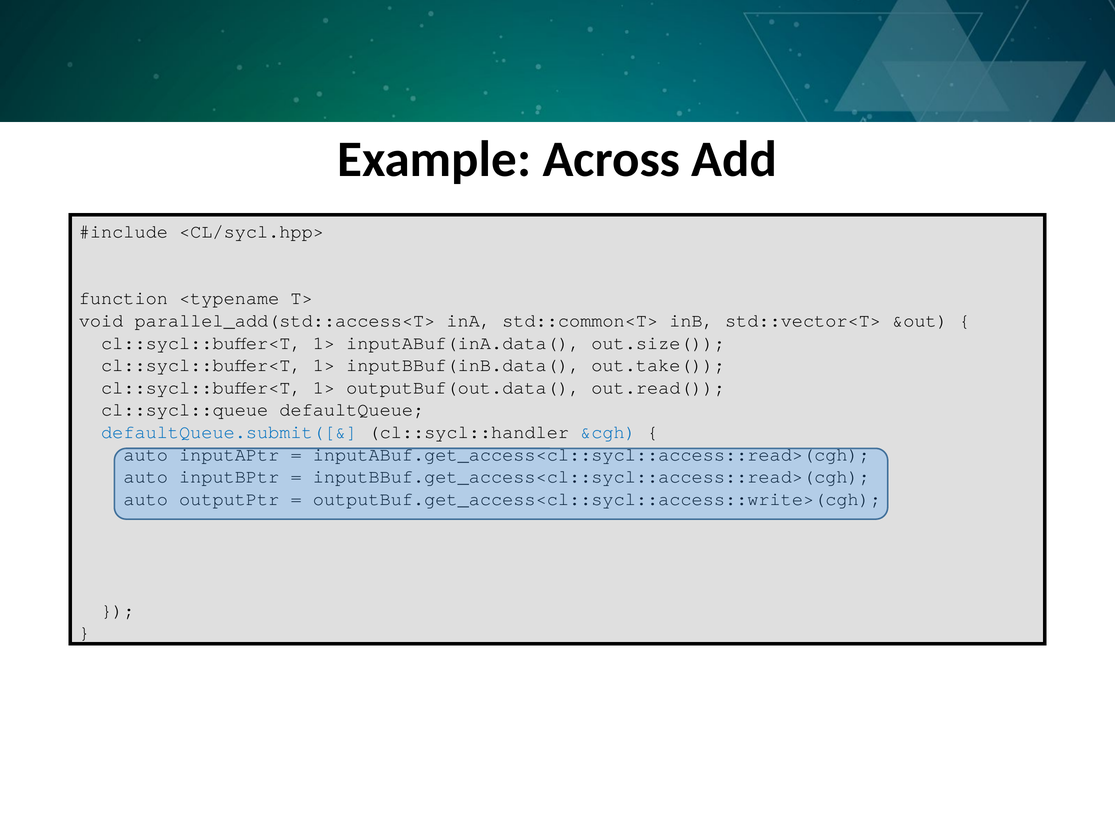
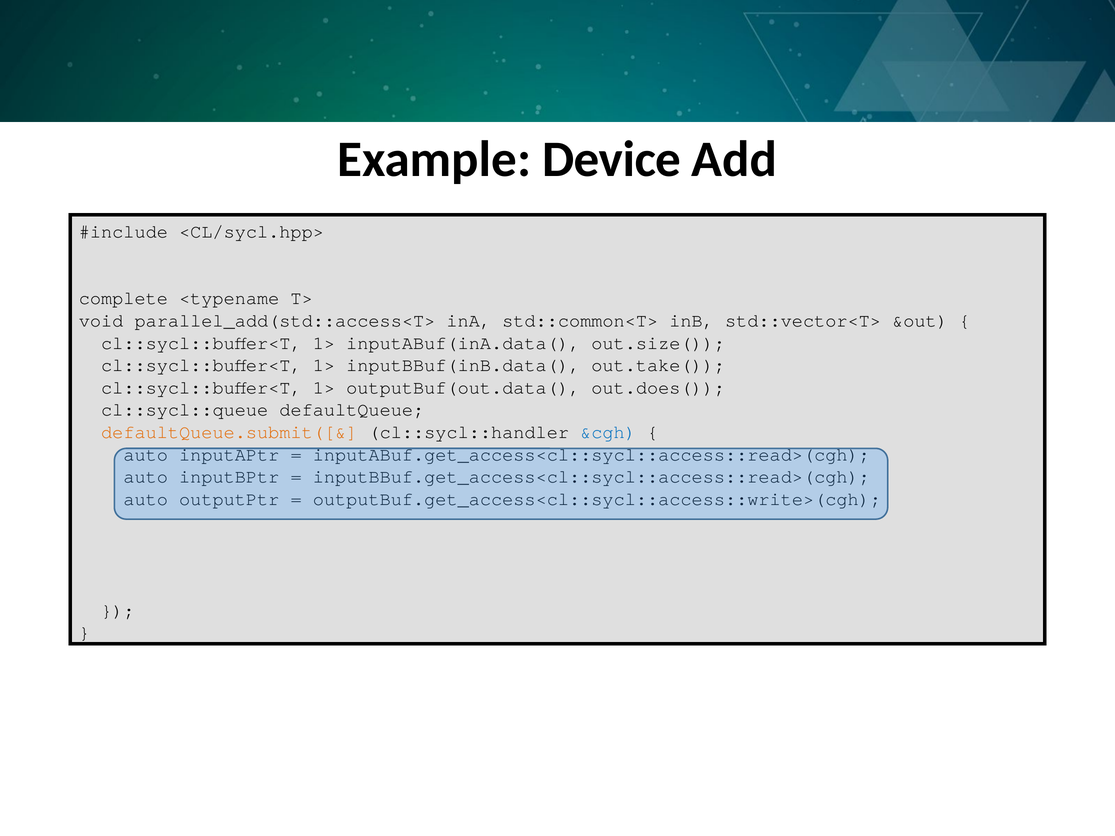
Across: Across -> Device (612, 159)
function: function -> complete (123, 298)
out.read(: out.read( -> out.does( (658, 388)
defaultQueue.submit([& colour: blue -> orange (229, 432)
